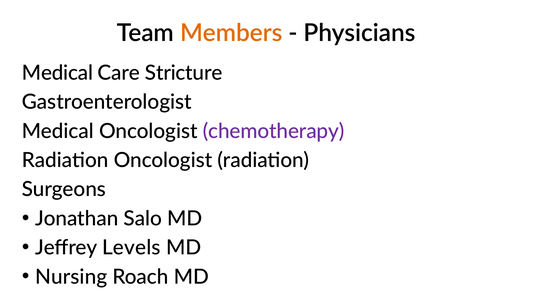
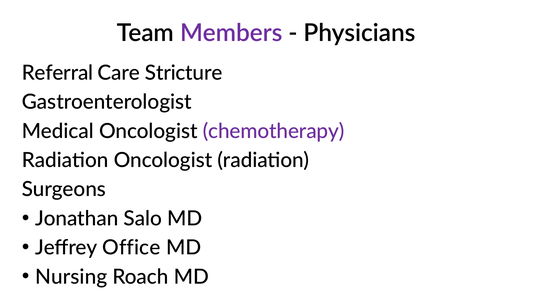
Members colour: orange -> purple (231, 33)
Medical: Medical -> Referral (57, 73)
Levels: Levels -> Office (131, 247)
